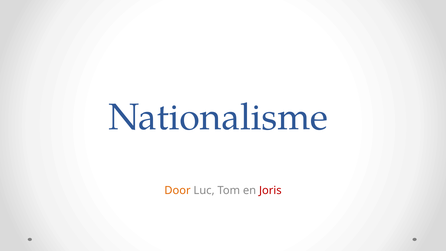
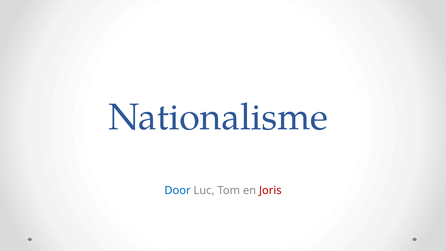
Door colour: orange -> blue (178, 190)
